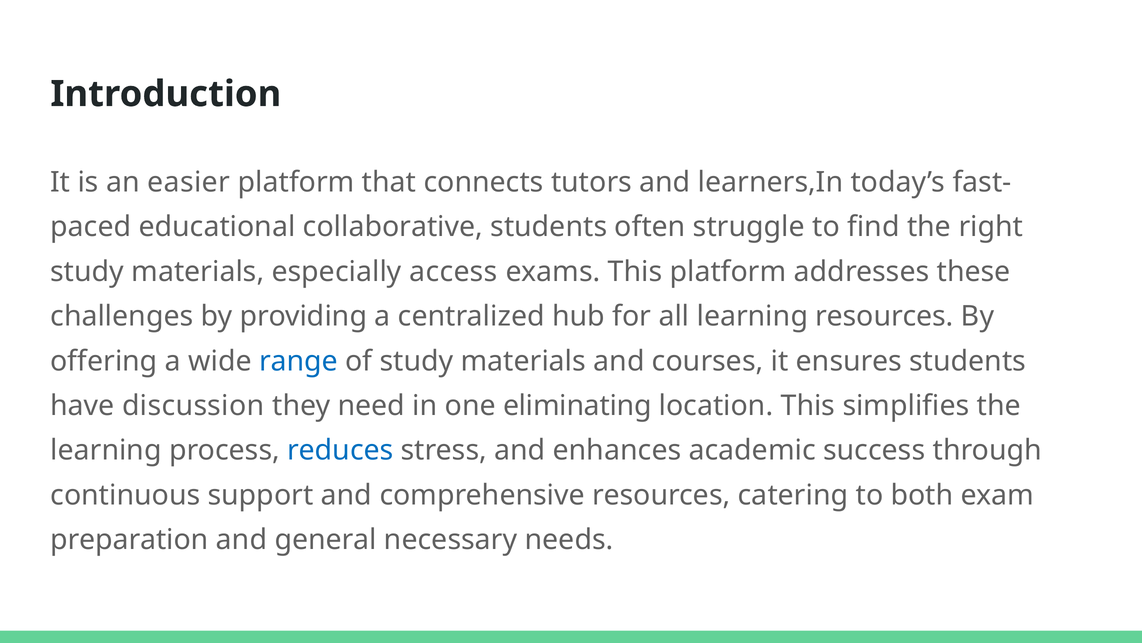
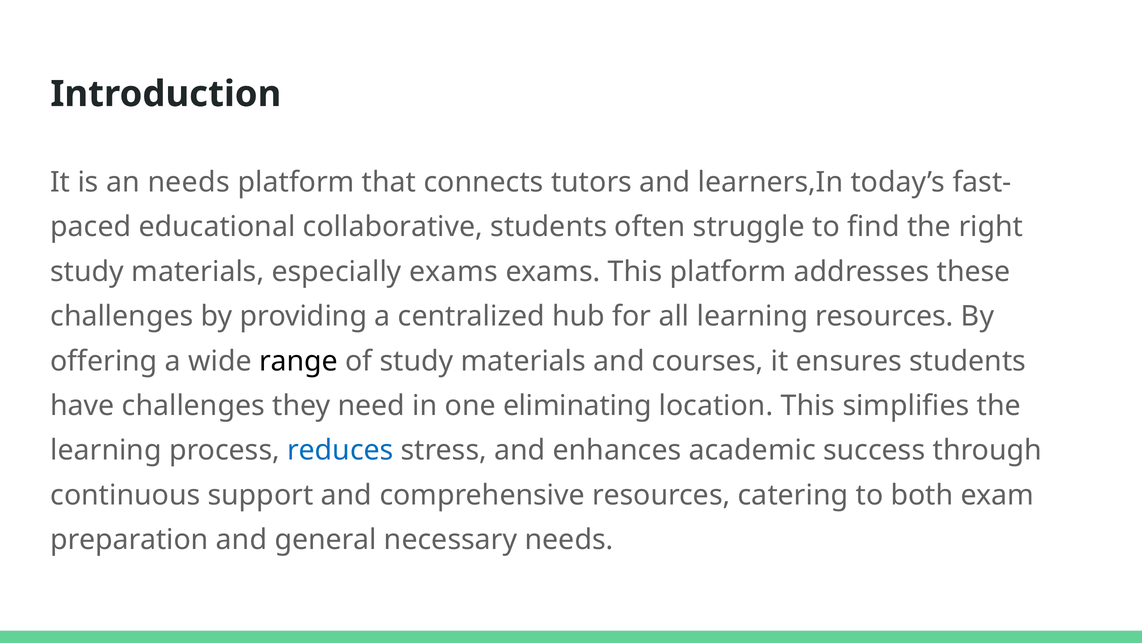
an easier: easier -> needs (189, 182)
especially access: access -> exams (453, 271)
range colour: blue -> black (299, 361)
have discussion: discussion -> challenges (193, 405)
